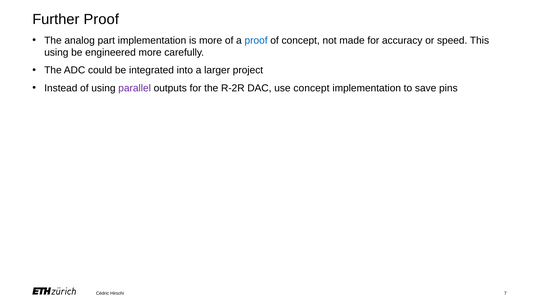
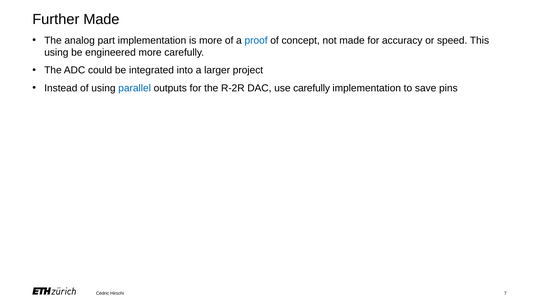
Further Proof: Proof -> Made (101, 19)
parallel colour: purple -> blue (135, 88)
use concept: concept -> carefully (312, 88)
